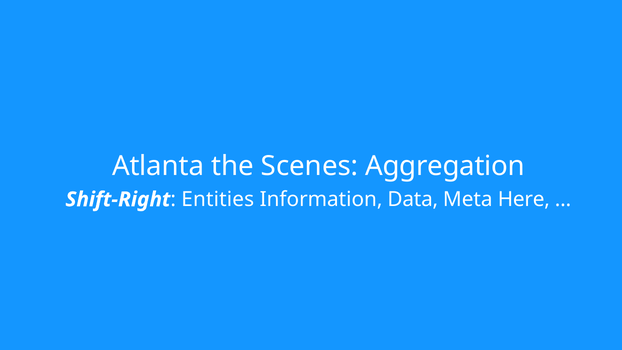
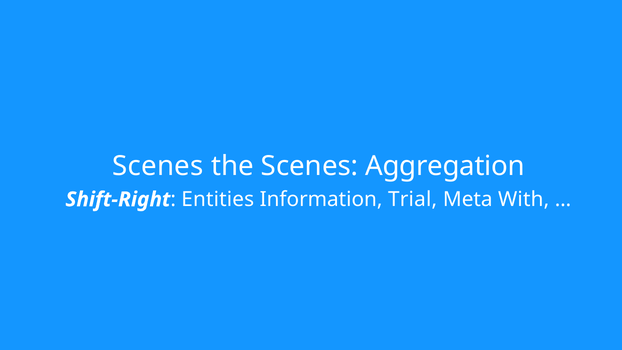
Atlanta: Atlanta -> Scenes (158, 166)
Data: Data -> Trial (413, 199)
Here: Here -> With (524, 199)
